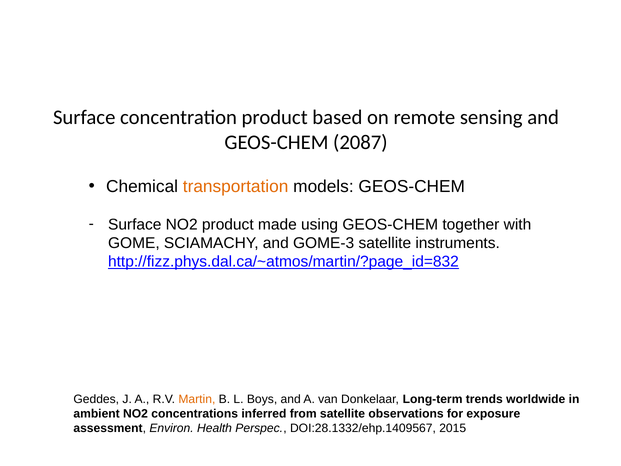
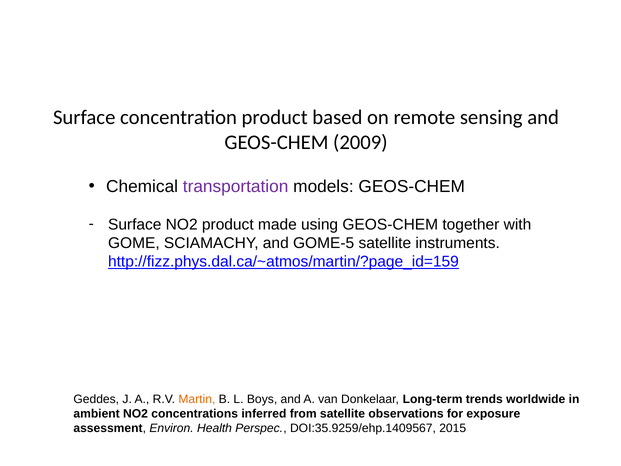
2087: 2087 -> 2009 (360, 142)
transportation colour: orange -> purple (236, 186)
GOME-3: GOME-3 -> GOME-5 (324, 243)
http://fizz.phys.dal.ca/~atmos/martin/?page_id=832: http://fizz.phys.dal.ca/~atmos/martin/?page_id=832 -> http://fizz.phys.dal.ca/~atmos/martin/?page_id=159 (283, 262)
DOI:28.1332/ehp.1409567: DOI:28.1332/ehp.1409567 -> DOI:35.9259/ehp.1409567 (363, 428)
